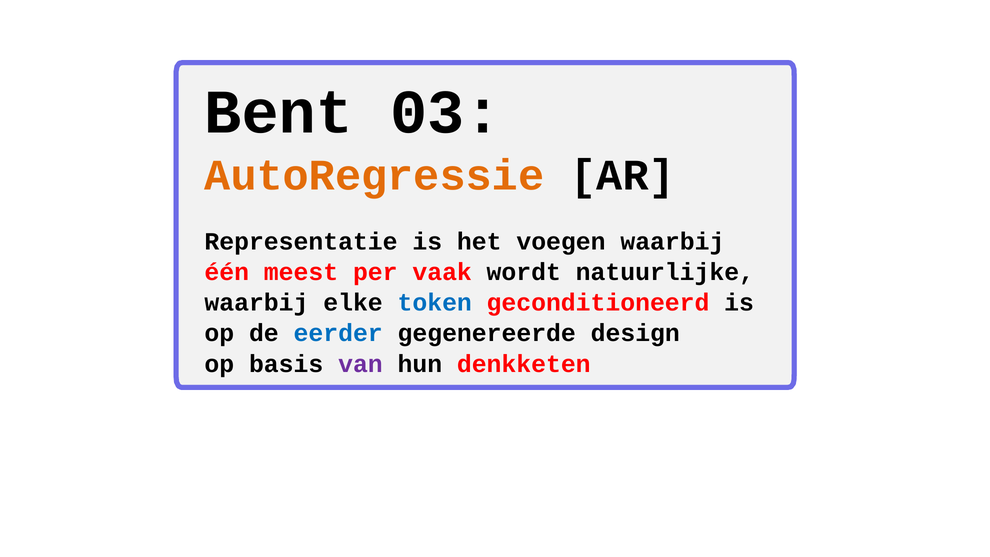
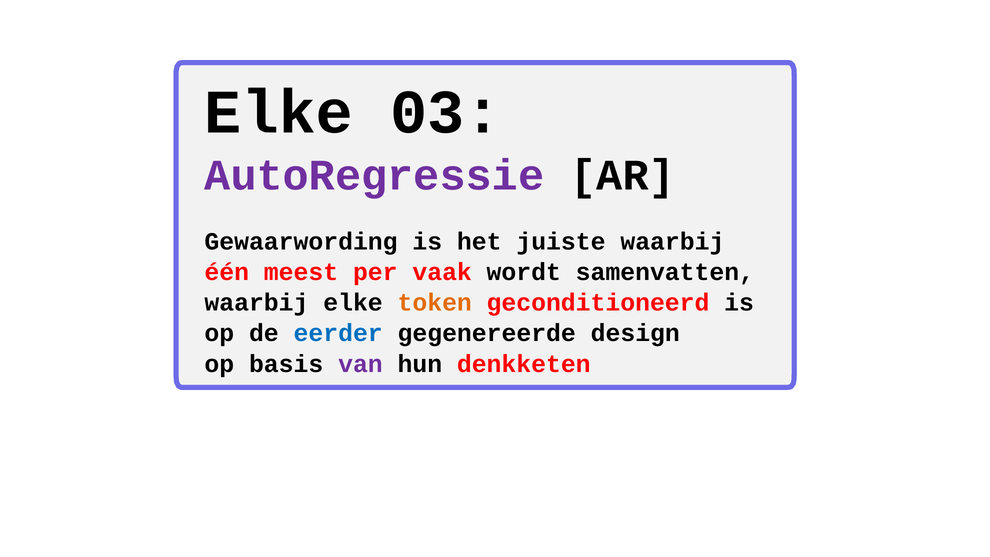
Bent: Bent -> Elke (279, 113)
AutoRegressie colour: orange -> purple (374, 175)
Representatie: Representatie -> Gewaarwording (301, 241)
voegen: voegen -> juiste (561, 241)
natuurlijke: natuurlijke -> samenvatten (665, 272)
token colour: blue -> orange (435, 303)
